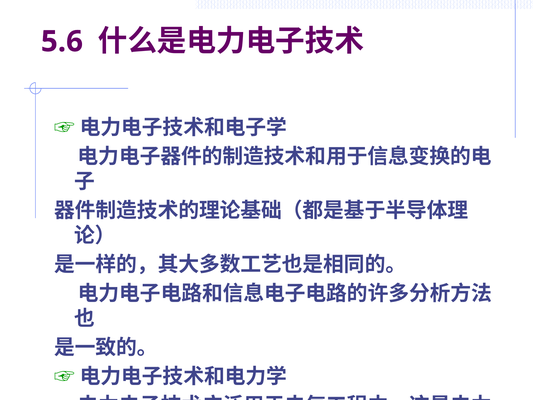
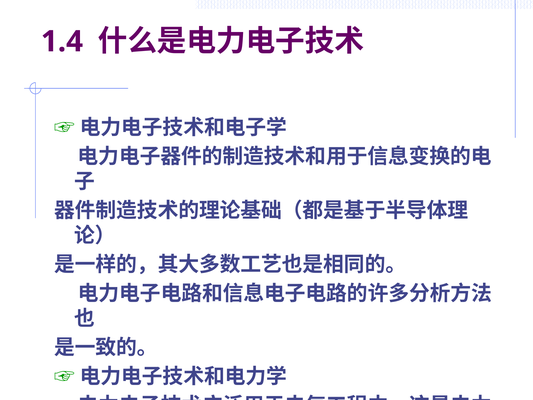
5.6: 5.6 -> 1.4 (62, 41)
